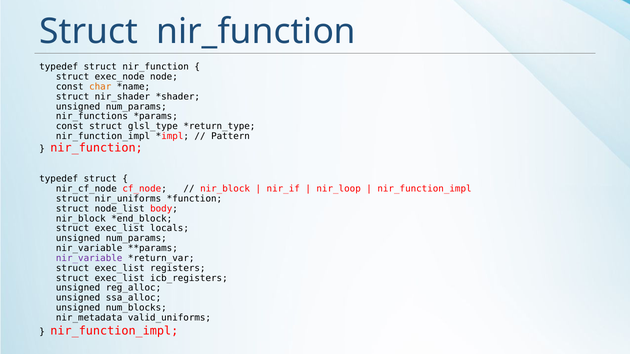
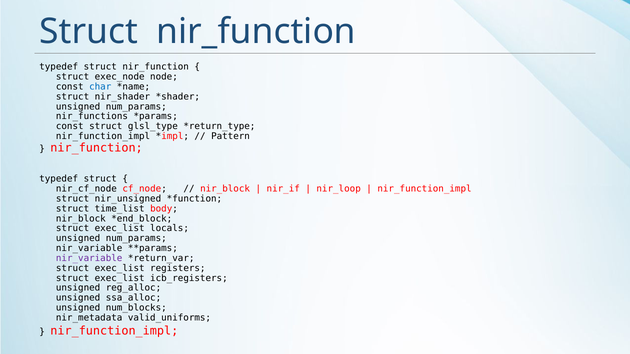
char colour: orange -> blue (100, 87)
nir_uniforms: nir_uniforms -> nir_unsigned (128, 199)
node_list: node_list -> time_list (120, 209)
